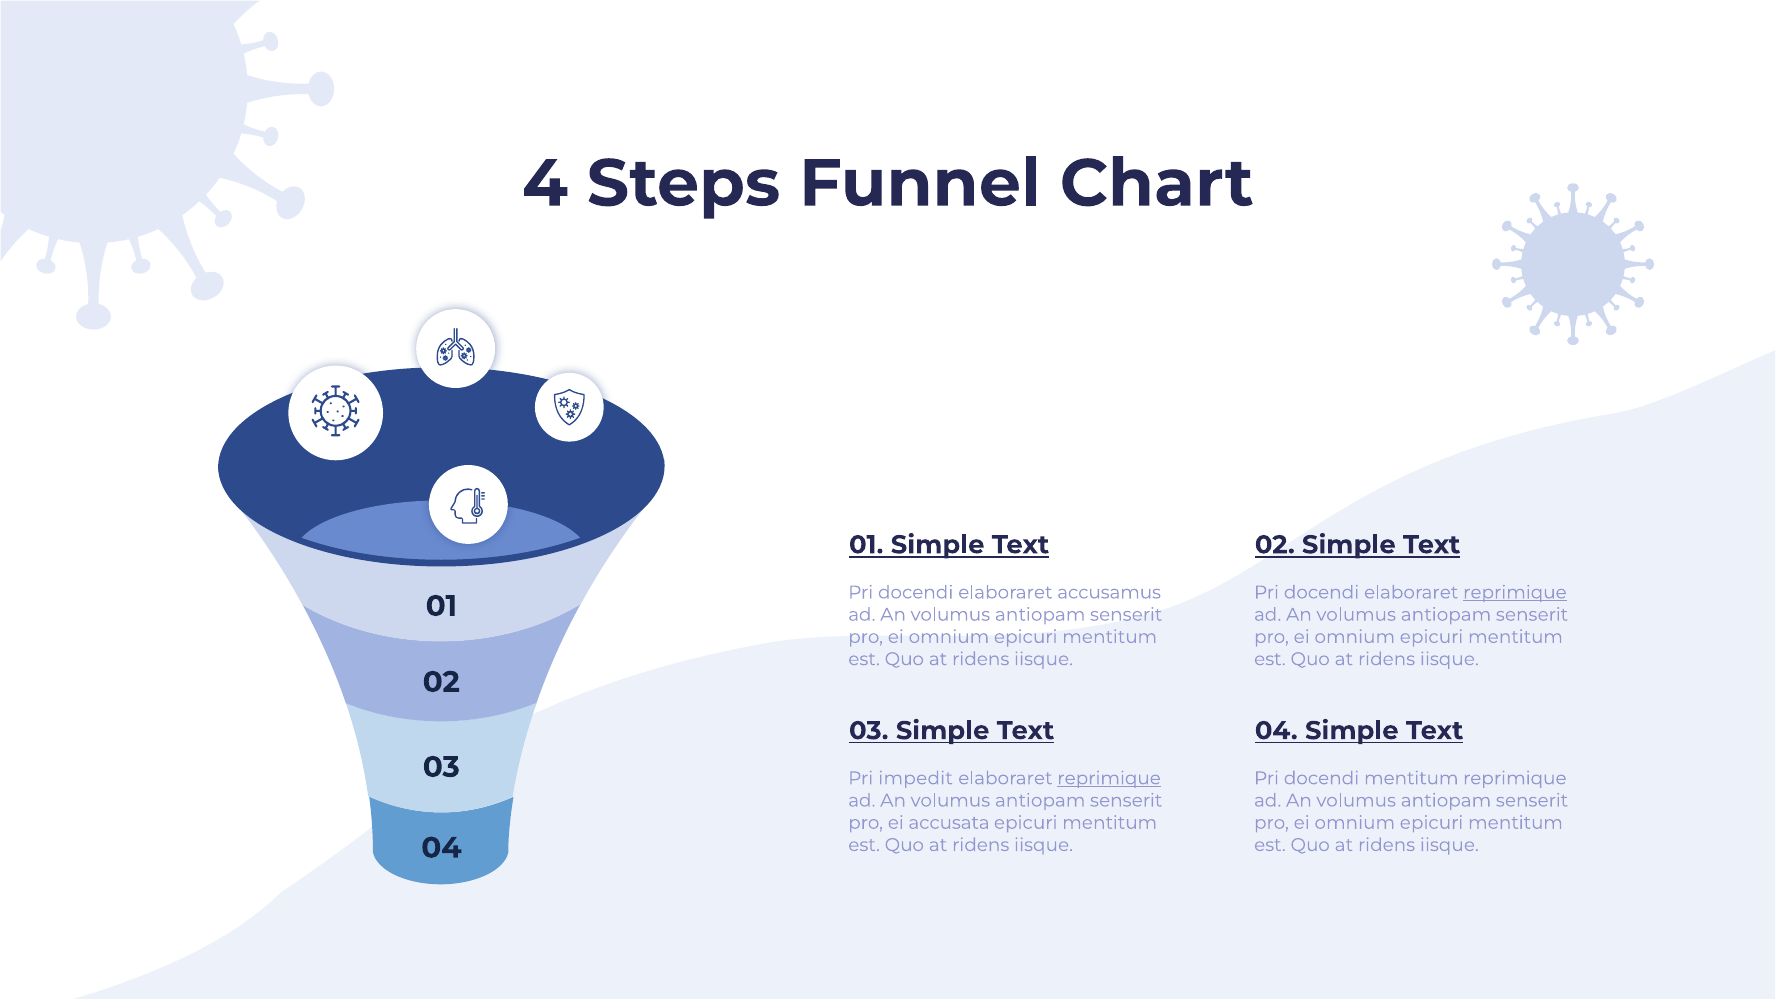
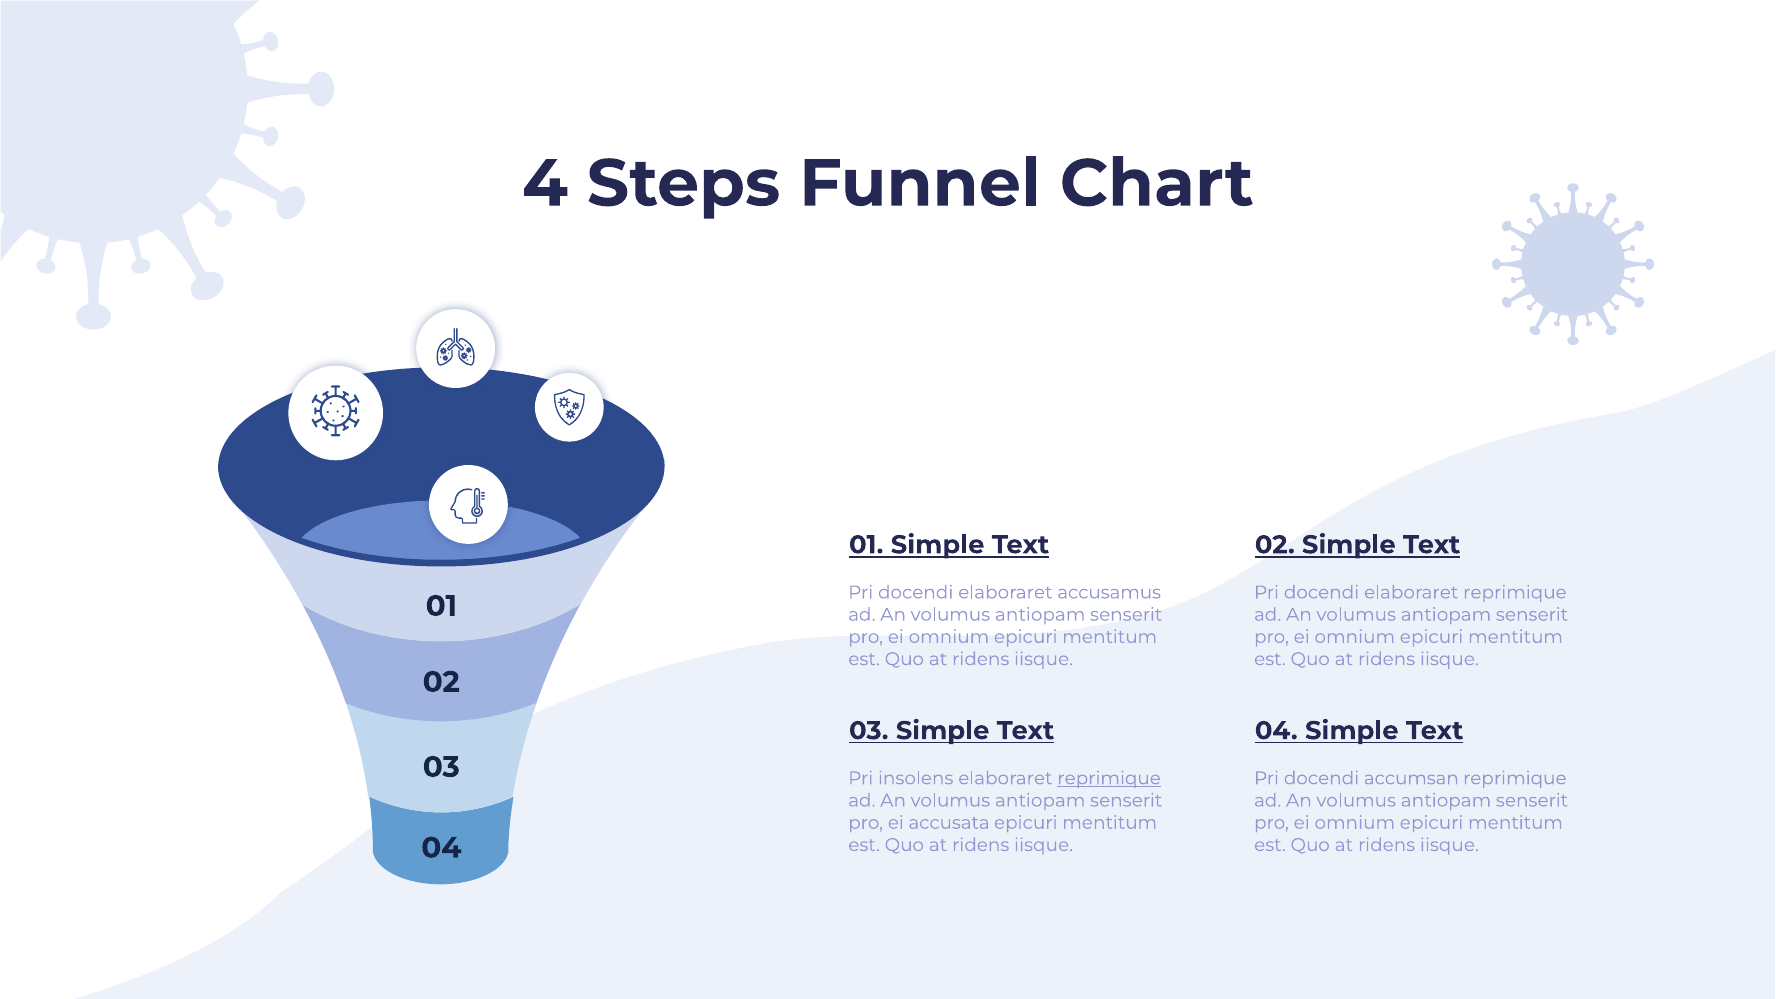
reprimique underline: present -> none (1515, 592)
impedit: impedit -> insolens (916, 778)
docendi mentitum: mentitum -> accumsan (1411, 778)
